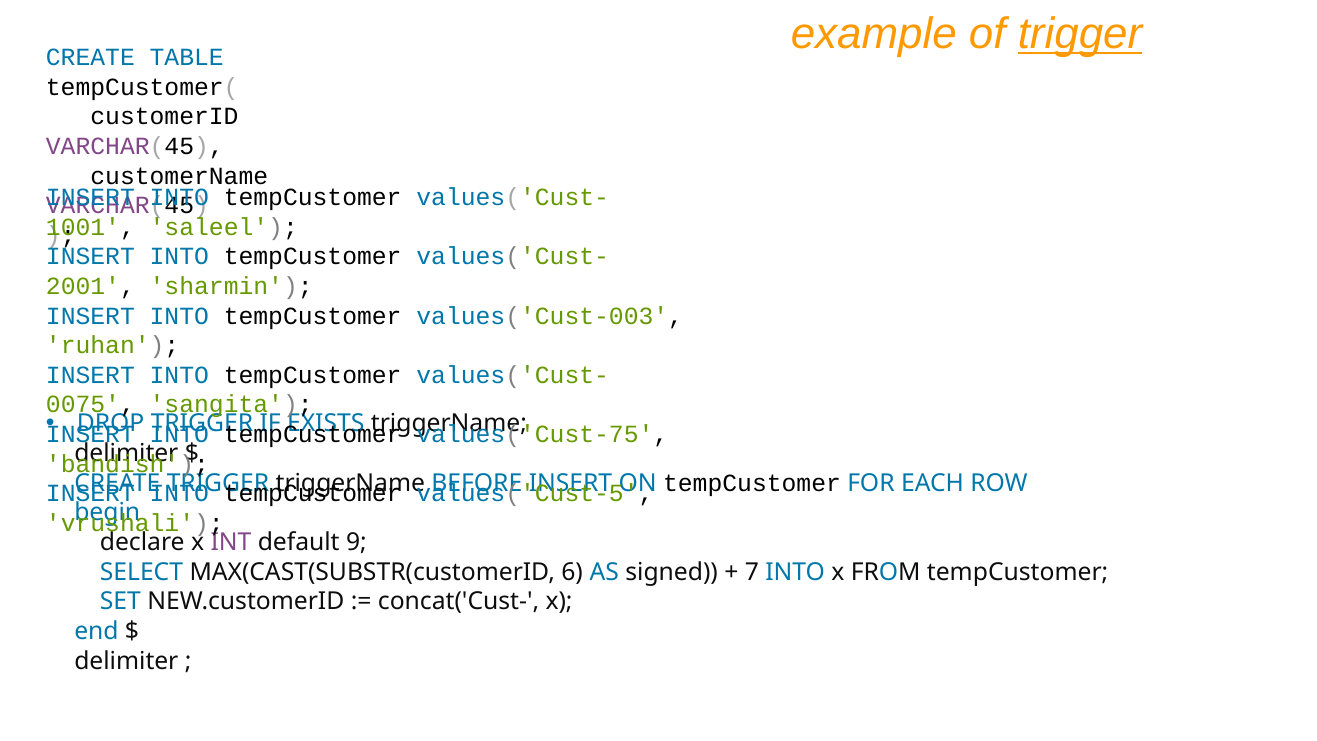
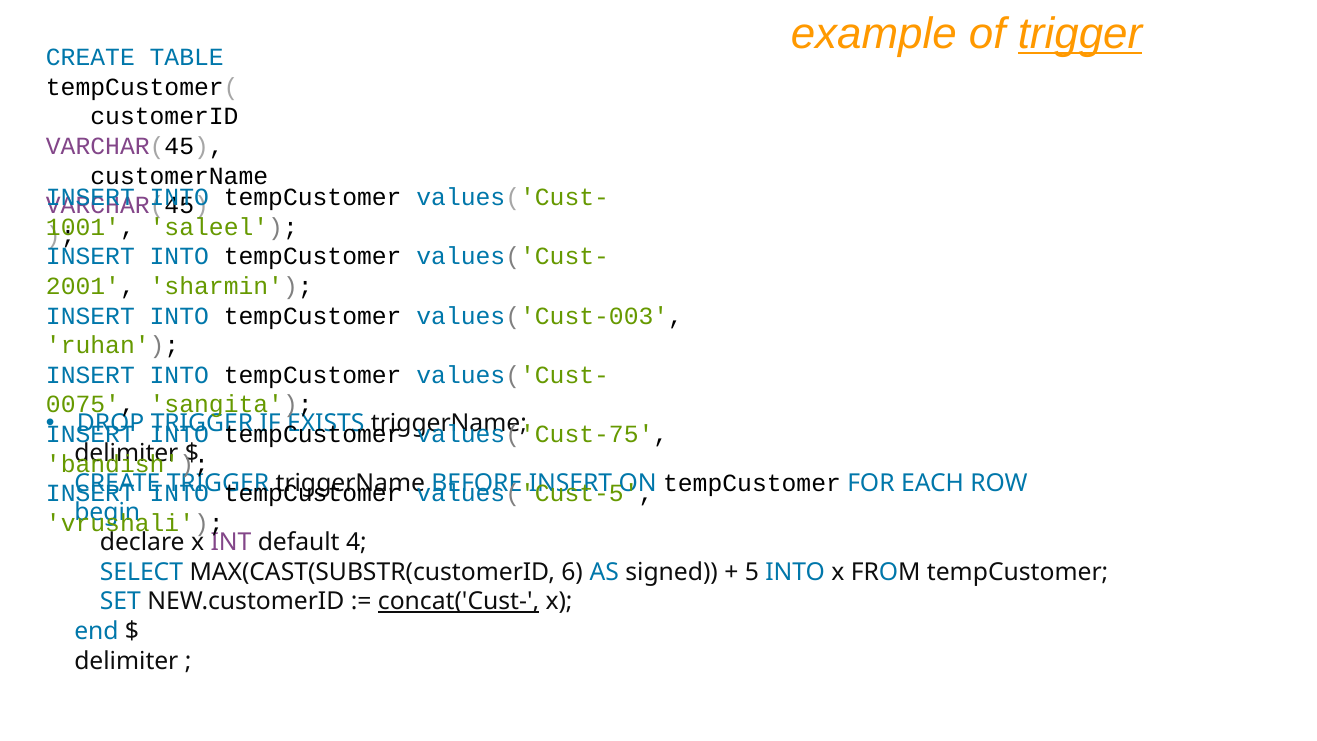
9: 9 -> 4 (356, 542)
7: 7 -> 5 (752, 572)
concat('Cust- underline: none -> present (459, 601)
